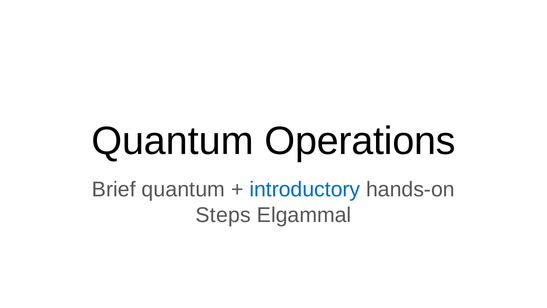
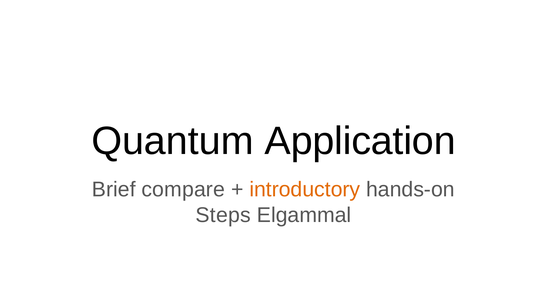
Operations: Operations -> Application (360, 141)
Brief quantum: quantum -> compare (183, 189)
introductory colour: blue -> orange (305, 189)
